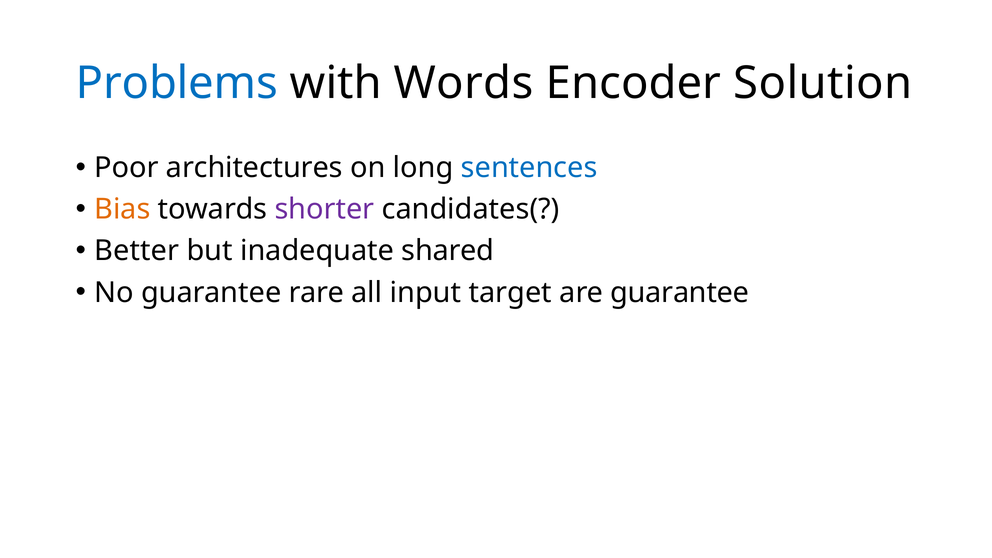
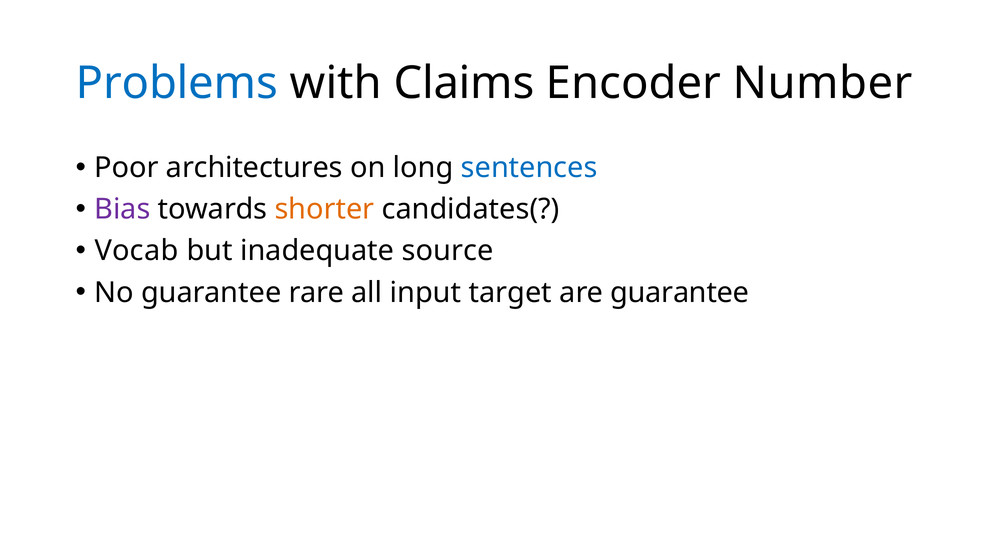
Words: Words -> Claims (464, 83)
Solution: Solution -> Number (823, 83)
Bias colour: orange -> purple (122, 209)
shorter colour: purple -> orange (324, 209)
Better: Better -> Vocab (137, 251)
shared: shared -> source (448, 251)
